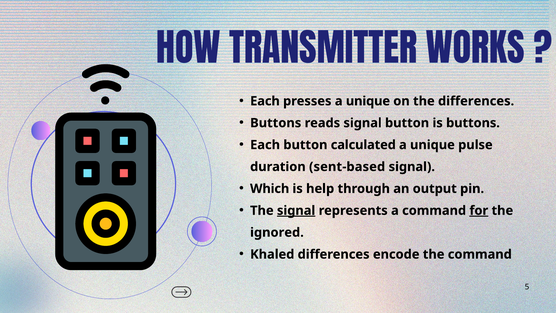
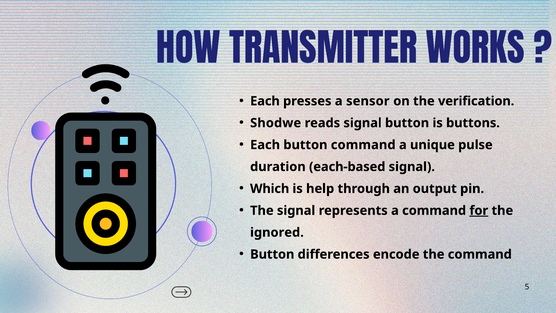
presses a unique: unique -> sensor (368, 101)
the differences: differences -> verification (476, 101)
Buttons: Buttons -> Shodwe (276, 123)
button calculated: calculated -> command (363, 145)
sent-based: sent-based -> each-based (347, 167)
signal underline: present -> none (296, 210)
Khaled: Khaled -> Button (272, 254)
